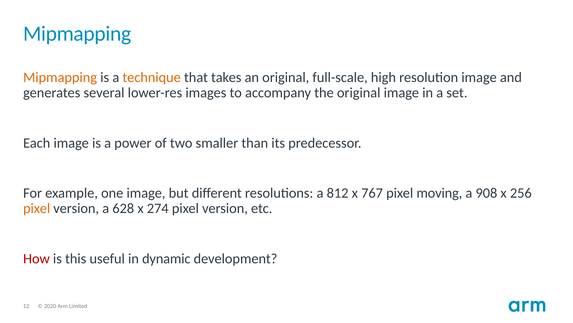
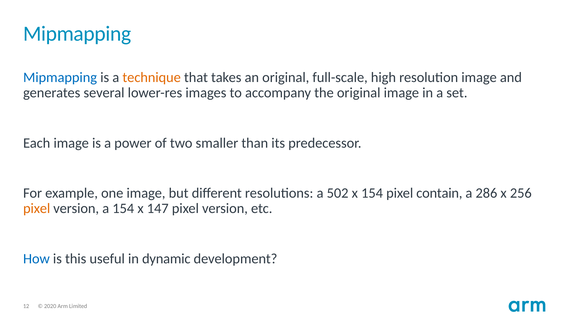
Mipmapping colour: orange -> blue (60, 77)
812: 812 -> 502 (338, 193)
x 767: 767 -> 154 (372, 193)
moving: moving -> contain (439, 193)
908: 908 -> 286 (486, 193)
a 628: 628 -> 154 (123, 208)
274: 274 -> 147 (158, 208)
How colour: red -> blue (36, 258)
